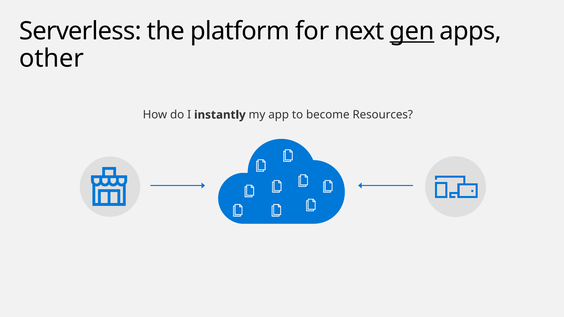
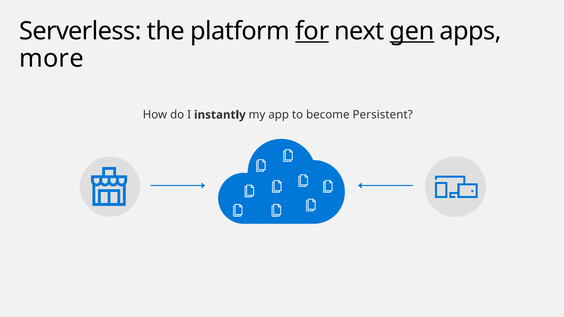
for underline: none -> present (312, 31)
other: other -> more (51, 58)
Resources: Resources -> Persistent (383, 115)
